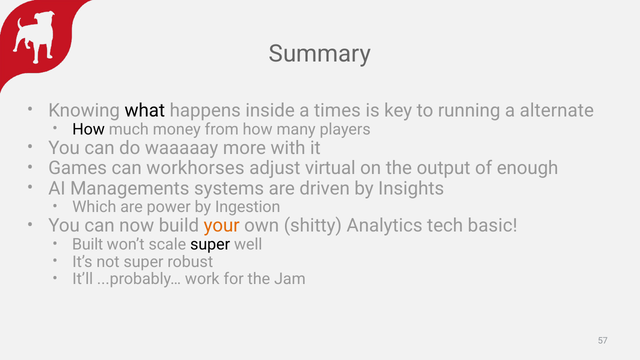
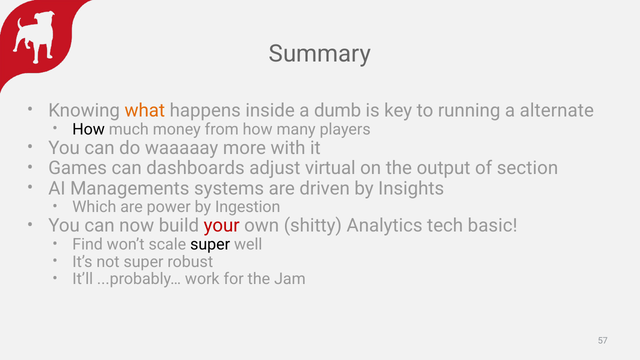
what colour: black -> orange (145, 111)
times: times -> dumb (338, 111)
workhorses: workhorses -> dashboards (196, 168)
enough: enough -> section (527, 168)
your colour: orange -> red (222, 226)
Built: Built -> Find (88, 245)
